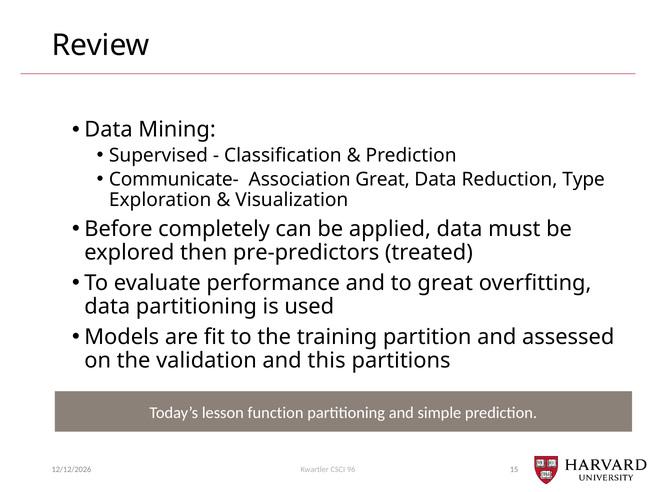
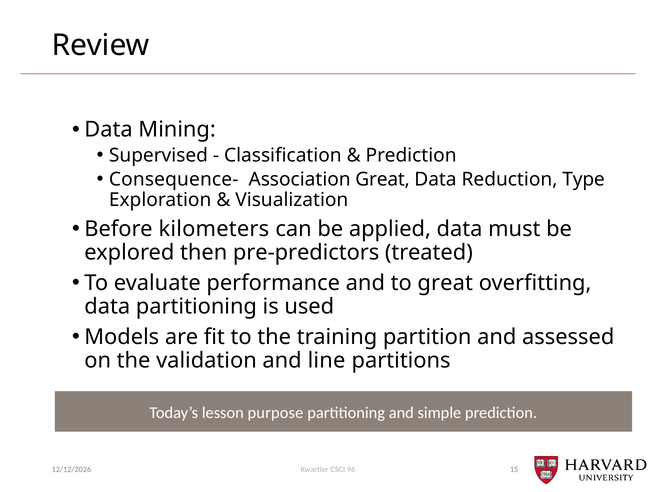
Communicate-: Communicate- -> Consequence- (174, 179)
completely: completely -> kilometers (214, 229)
this: this -> line (327, 361)
function: function -> purpose (275, 413)
